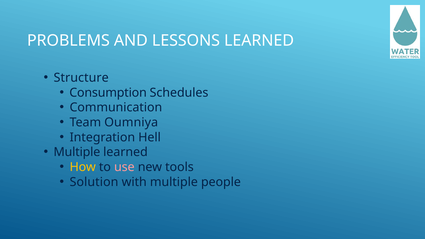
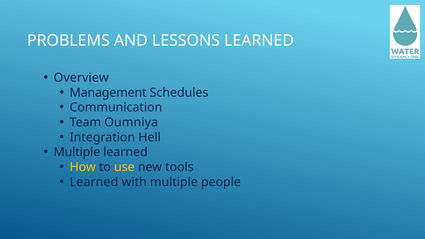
Structure: Structure -> Overview (81, 78)
Consumption: Consumption -> Management (108, 93)
use colour: pink -> yellow (124, 167)
Solution: Solution -> Learned (94, 182)
